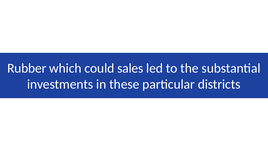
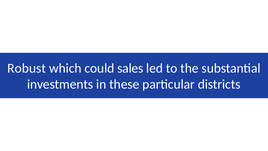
Rubber: Rubber -> Robust (27, 68)
